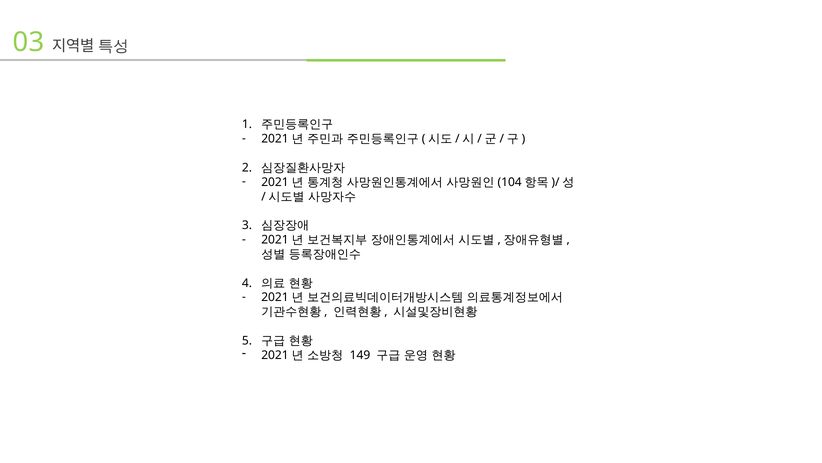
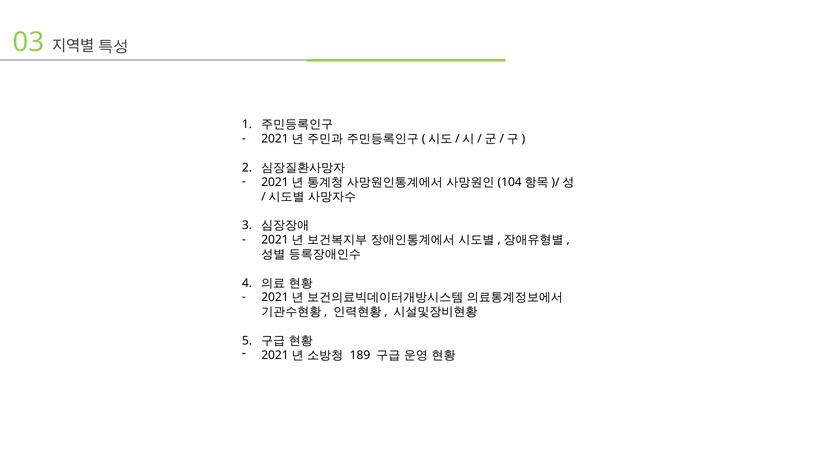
149: 149 -> 189 (360, 355)
